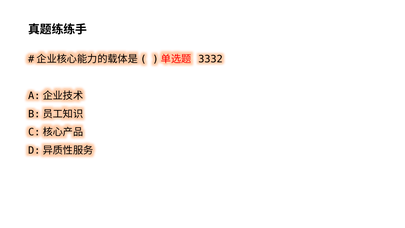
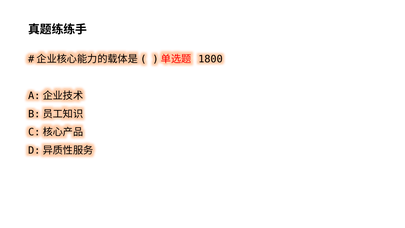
3332: 3332 -> 1800 (210, 59)
